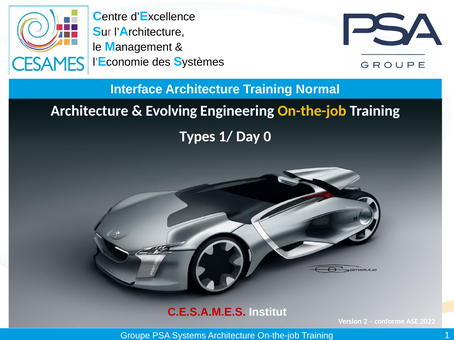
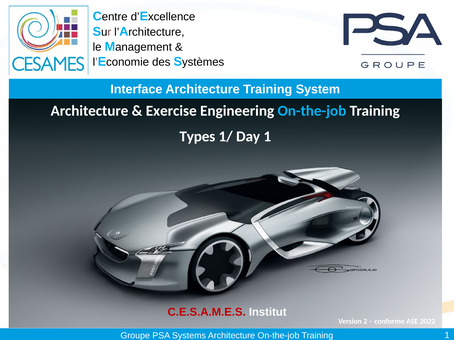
Normal: Normal -> System (318, 90)
Evolving: Evolving -> Exercise (171, 111)
On-the-job colour: yellow -> light blue (312, 111)
Day 0: 0 -> 1 (267, 137)
